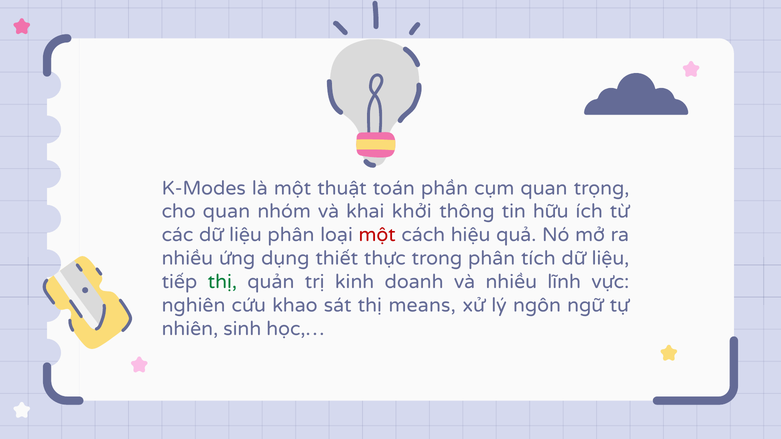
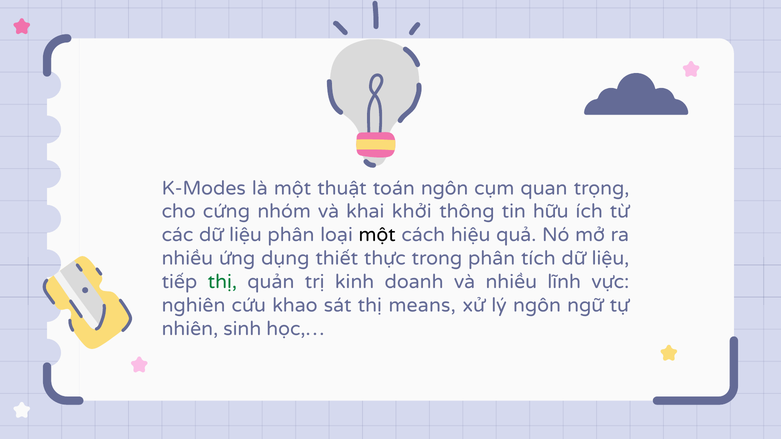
toán phần: phần -> ngôn (445, 188)
cho quan: quan -> cứng (226, 212)
một colour: red -> black (377, 235)
